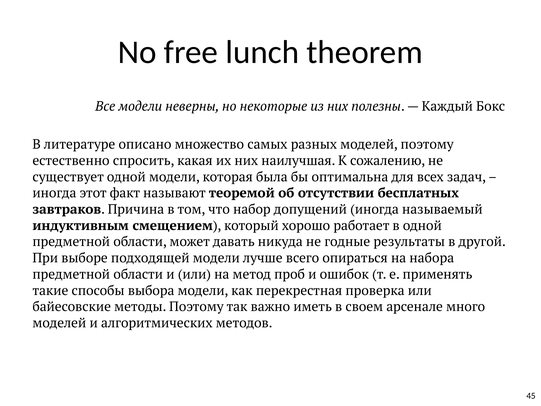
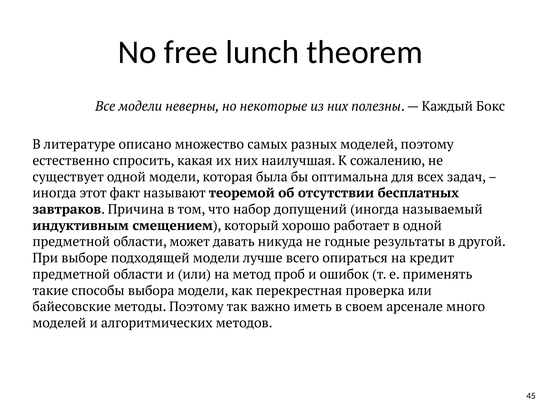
набора: набора -> кредит (432, 258)
